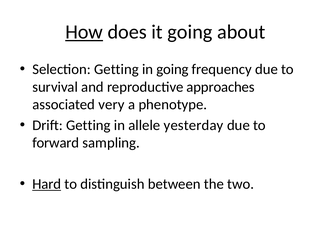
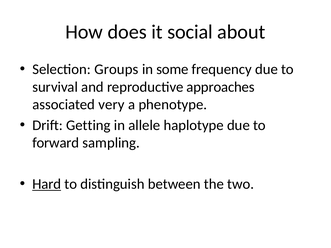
How underline: present -> none (84, 32)
it going: going -> social (190, 32)
Selection Getting: Getting -> Groups (116, 69)
in going: going -> some (172, 69)
yesterday: yesterday -> haplotype (194, 125)
